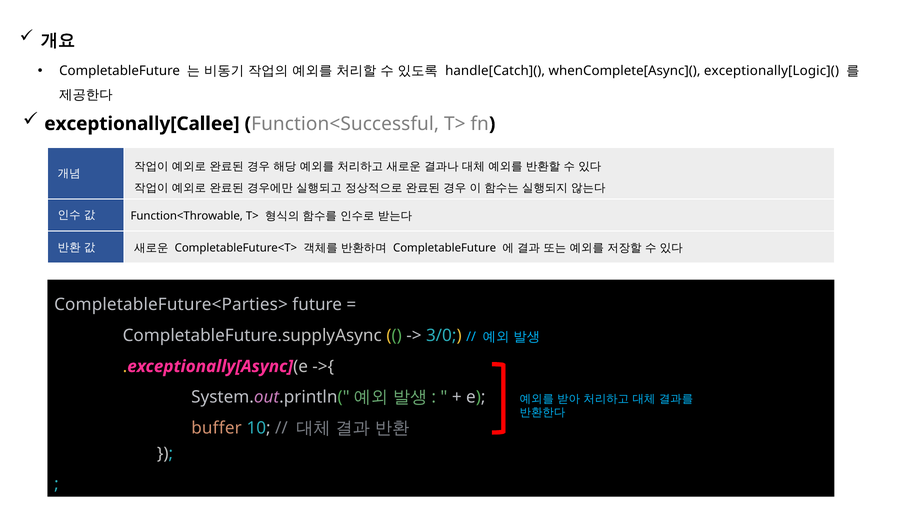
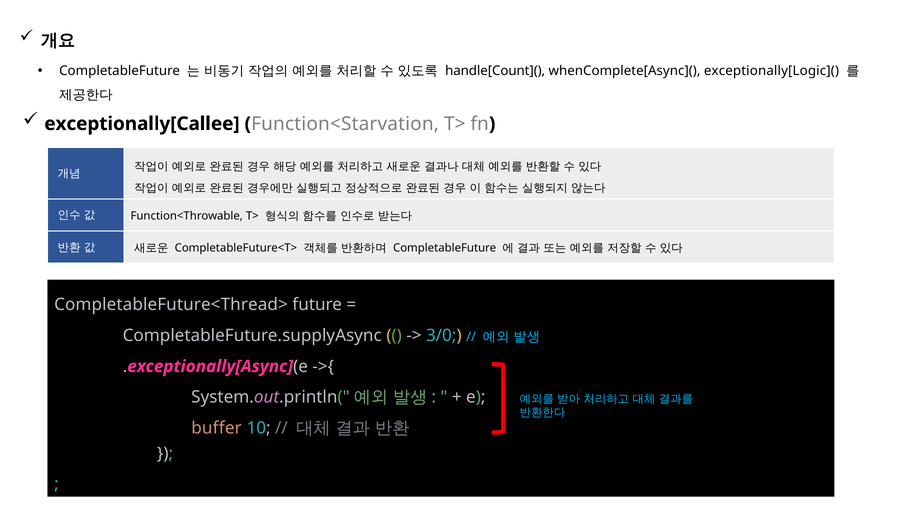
handle[Catch](: handle[Catch]( -> handle[Count]( (495, 71)
Function<Successful: Function<Successful -> Function<Starvation (345, 124)
CompletableFuture<Parties>: CompletableFuture<Parties> -> CompletableFuture<Thread> (171, 305)
